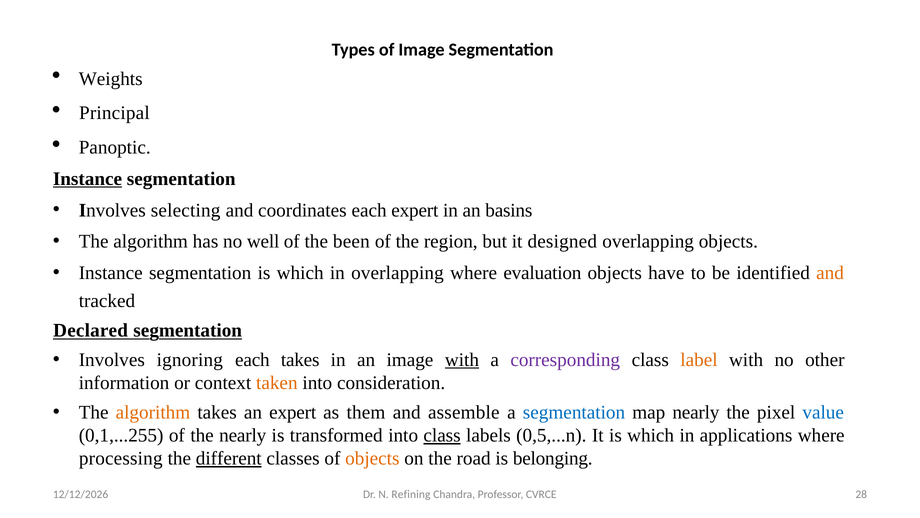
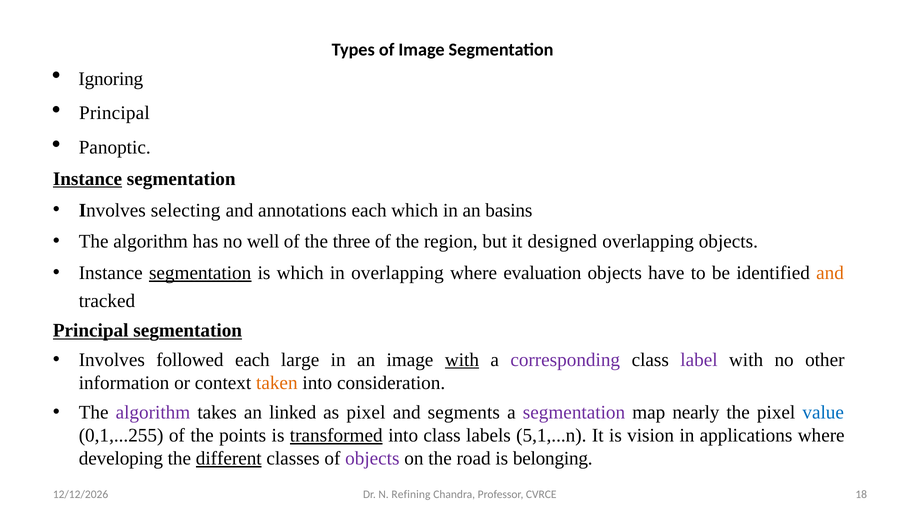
Weights: Weights -> Ignoring (111, 79)
coordinates: coordinates -> annotations (302, 210)
each expert: expert -> which (415, 210)
been: been -> three (352, 241)
segmentation underline: none -> present (200, 273)
Declared: Declared -> Principal (91, 330)
ignoring: ignoring -> followed (190, 360)
each takes: takes -> large (300, 360)
label colour: orange -> purple (699, 360)
algorithm colour: orange -> purple (153, 412)
an expert: expert -> linked (293, 412)
as them: them -> pixel (366, 412)
assemble: assemble -> segments (464, 412)
segmentation colour: blue -> purple (574, 412)
the nearly: nearly -> points (243, 435)
transformed underline: none -> present (336, 435)
class underline: present -> none (442, 435)
0,5,...n: 0,5,...n -> 5,1,...n (551, 435)
It is which: which -> vision (651, 435)
processing: processing -> developing (121, 458)
objects colour: orange -> purple (372, 458)
28: 28 -> 18 (861, 494)
